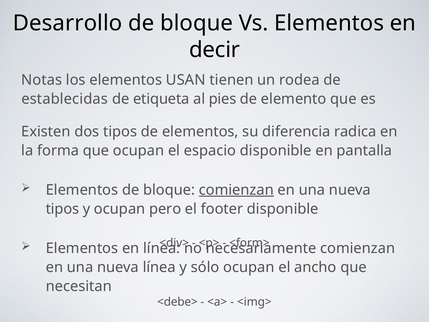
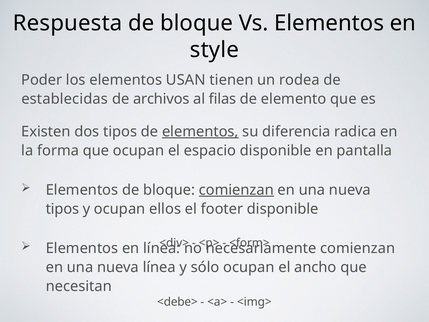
Desarrollo: Desarrollo -> Respuesta (68, 23)
decir: decir -> style (214, 50)
Notas: Notas -> Poder (42, 80)
etiqueta: etiqueta -> archivos (161, 99)
pies: pies -> filas (223, 99)
elementos underline: none -> present (200, 131)
pero: pero -> ellos (165, 209)
